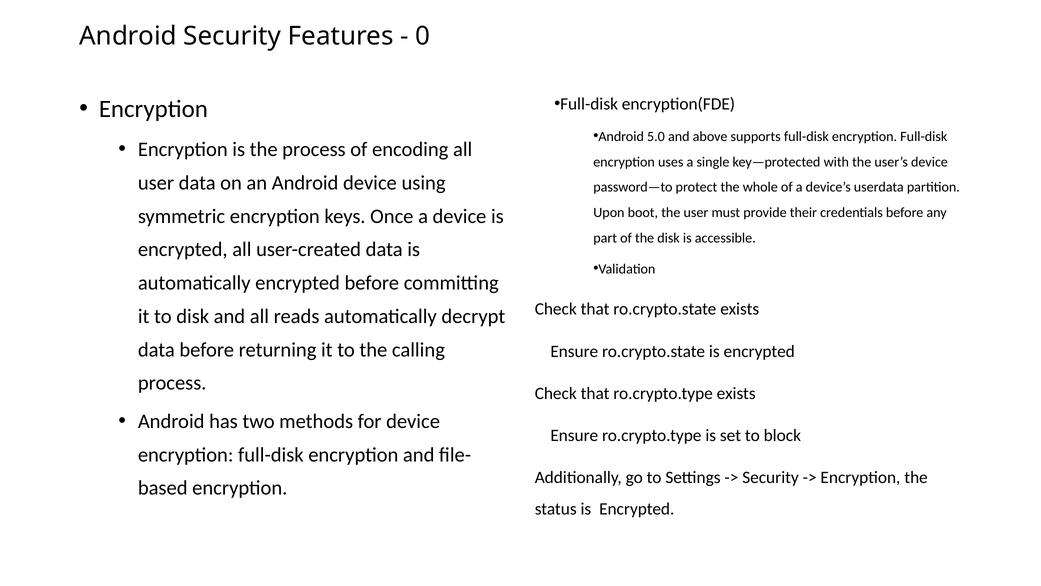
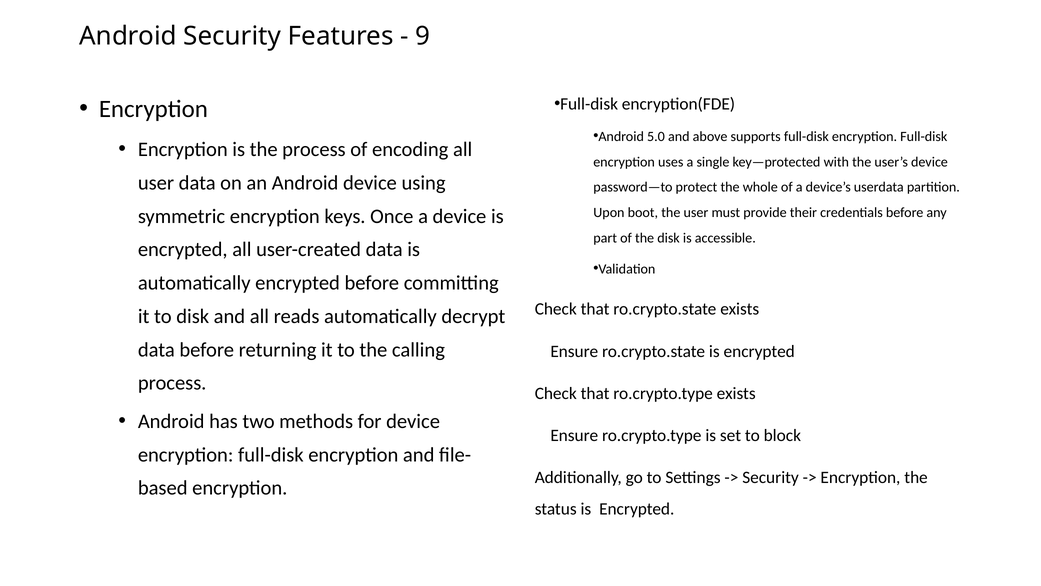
0: 0 -> 9 (423, 36)
